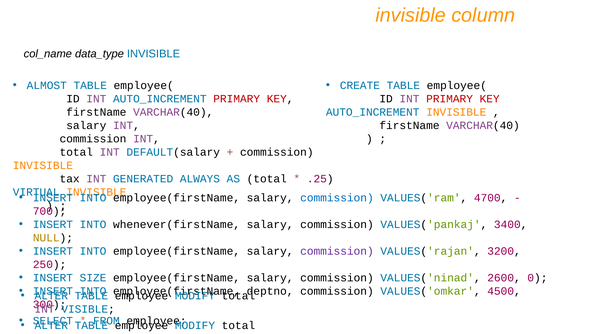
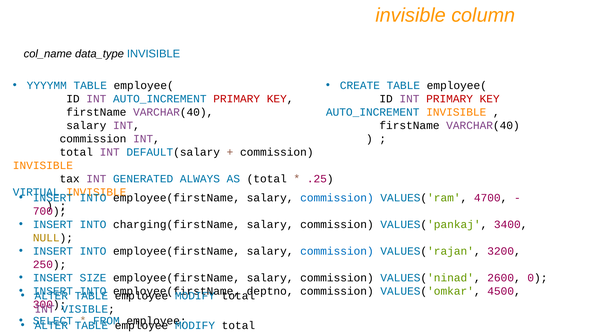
ALMOST: ALMOST -> YYYYMM (47, 85)
whenever(firstName: whenever(firstName -> charging(firstName (177, 224)
commission colour: purple -> blue (337, 251)
